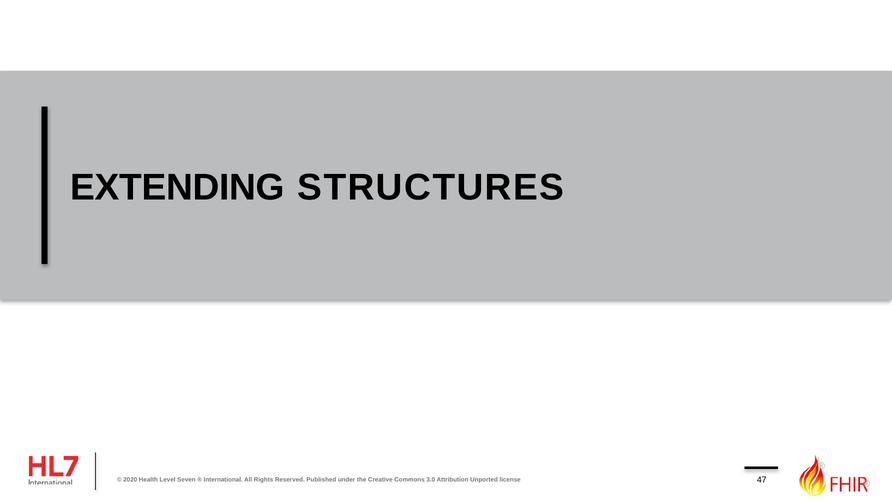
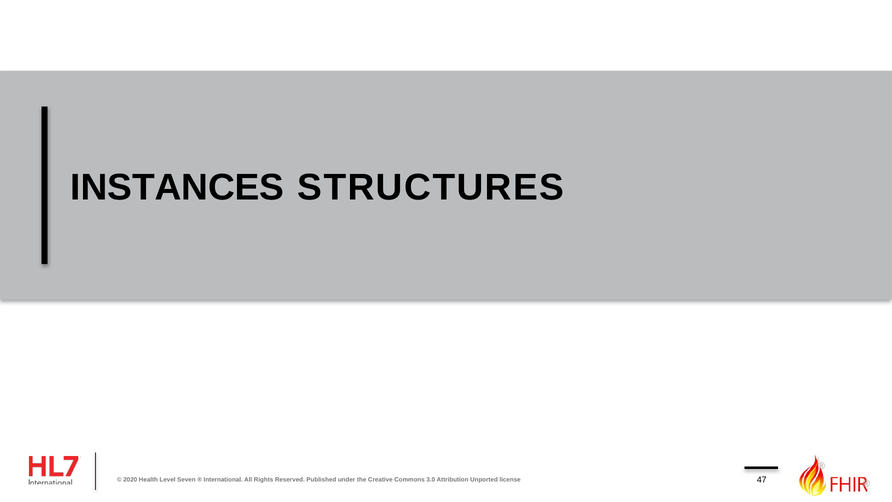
EXTENDING: EXTENDING -> INSTANCES (177, 188)
